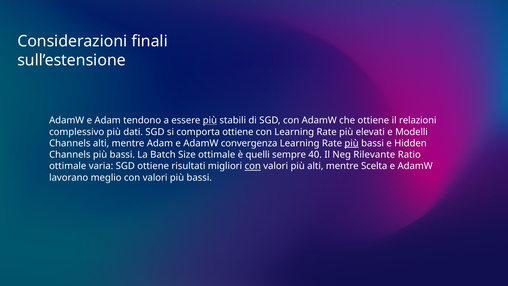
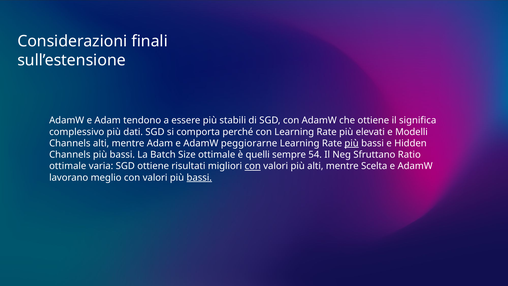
più underline: present -> none (210, 120)
relazioni: relazioni -> significa (418, 120)
comporta ottiene: ottiene -> perché (238, 132)
convergenza: convergenza -> peggiorarne (249, 143)
40: 40 -> 54 (315, 155)
Rilevante: Rilevante -> Sfruttano (374, 155)
bassi underline: none -> present (199, 177)
